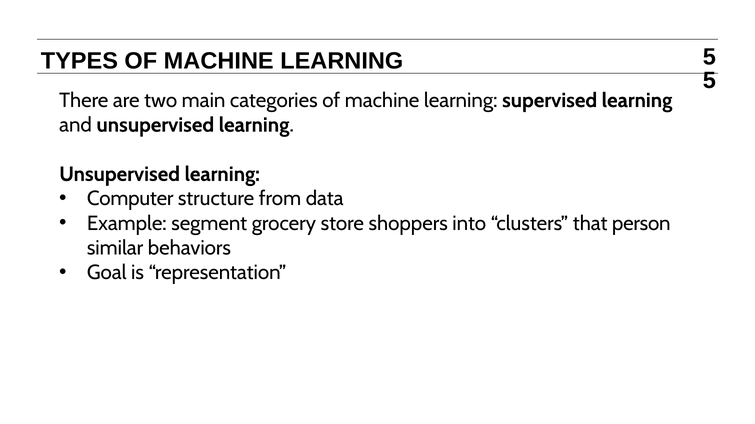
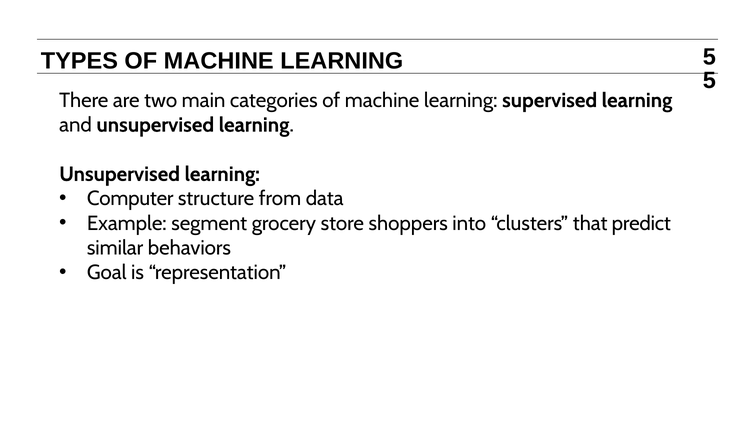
person: person -> predict (641, 223)
